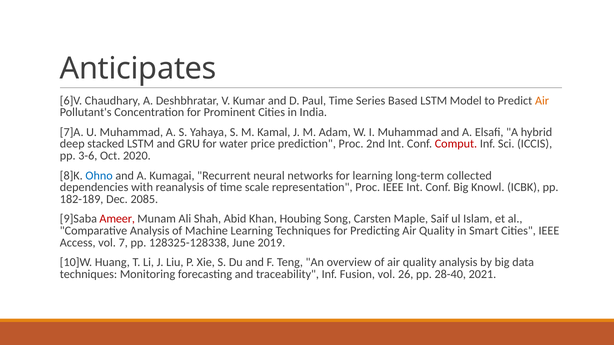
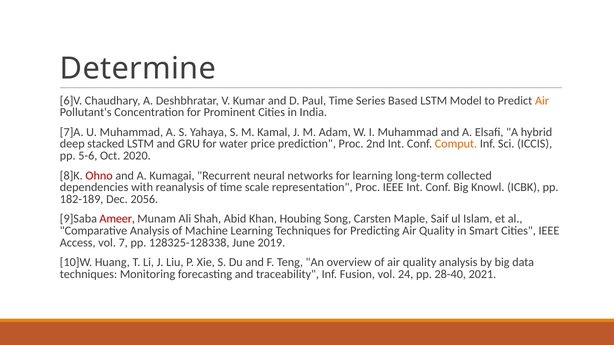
Anticipates: Anticipates -> Determine (138, 69)
Comput colour: red -> orange (456, 144)
3-6: 3-6 -> 5-6 (88, 156)
Ohno colour: blue -> red (99, 176)
2085: 2085 -> 2056 (144, 199)
26: 26 -> 24 (406, 274)
